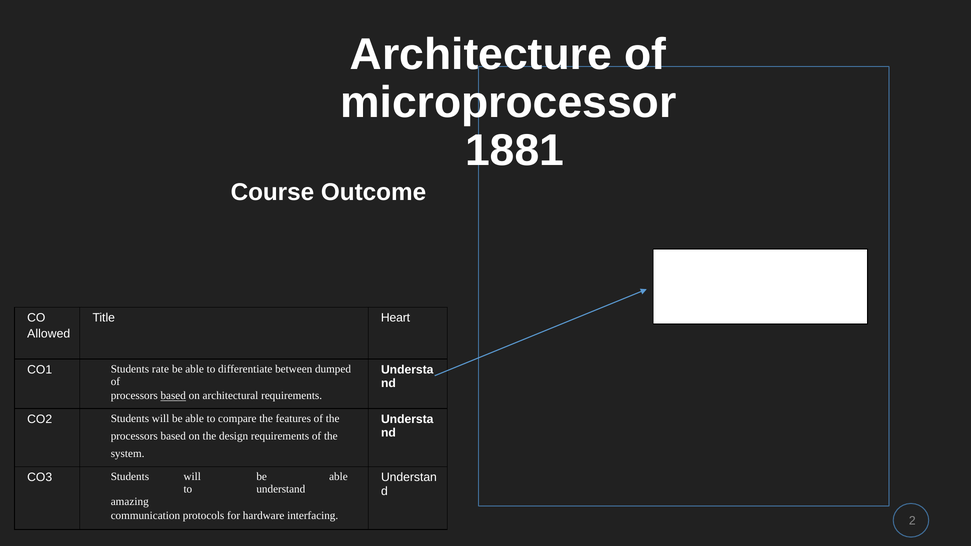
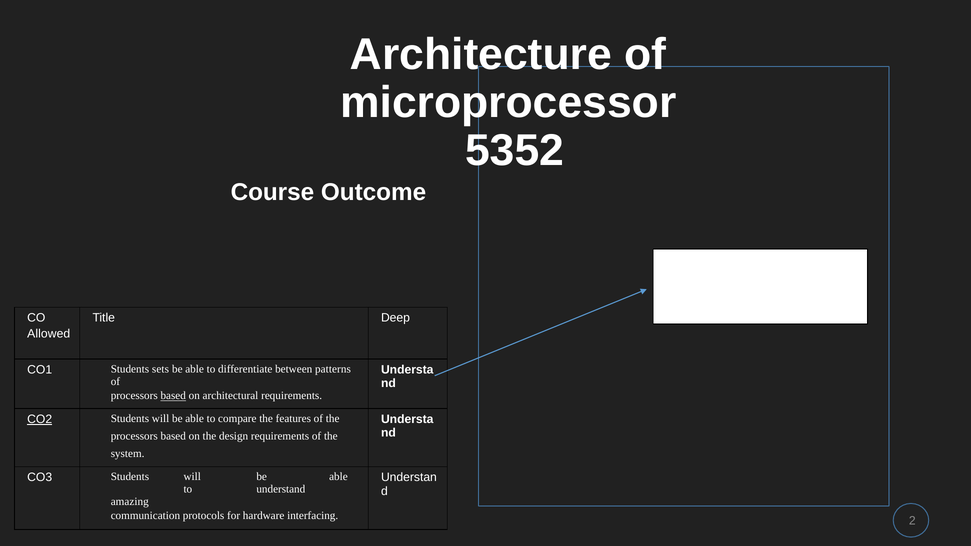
1881: 1881 -> 5352 (515, 151)
Heart: Heart -> Deep (395, 318)
rate: rate -> sets (160, 369)
dumped: dumped -> patterns (333, 369)
CO2 underline: none -> present (40, 419)
